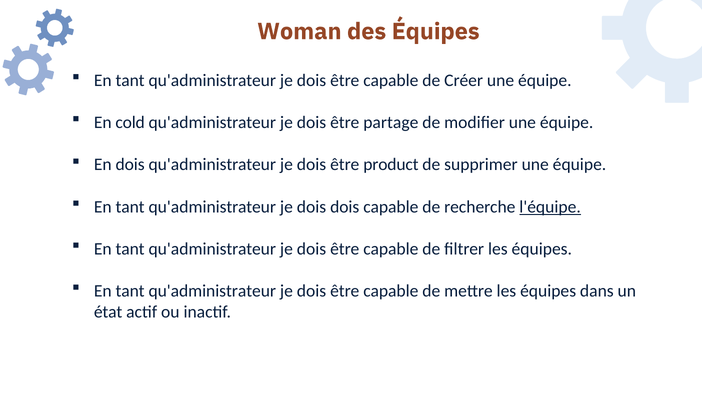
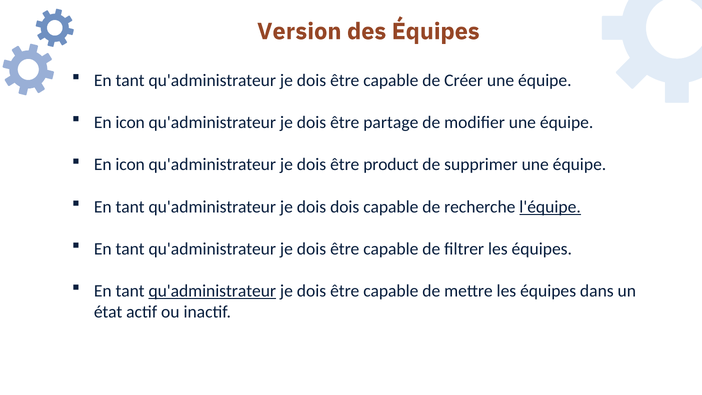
Woman: Woman -> Version (299, 31)
cold: cold -> icon (130, 122)
dois: dois -> icon (130, 165)
qu'administrateur underline: none -> present (212, 291)
